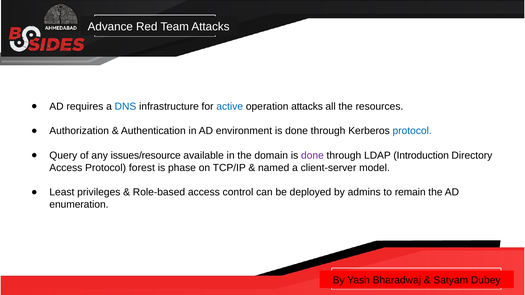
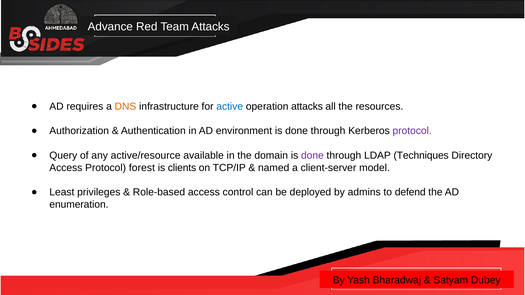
DNS colour: blue -> orange (125, 107)
protocol colour: blue -> purple (412, 131)
issues/resource: issues/resource -> active/resource (146, 156)
Introduction: Introduction -> Techniques (421, 156)
phase: phase -> clients (182, 168)
remain: remain -> defend (410, 192)
